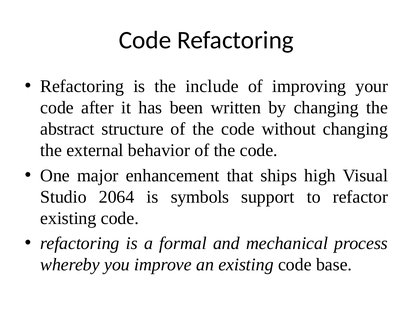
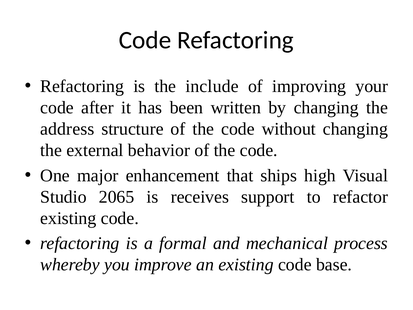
abstract: abstract -> address (67, 129)
2064: 2064 -> 2065 (117, 197)
symbols: symbols -> receives (200, 197)
